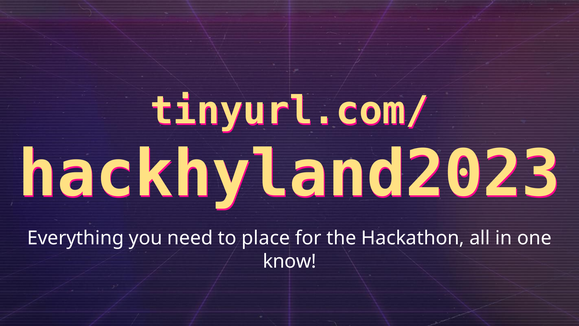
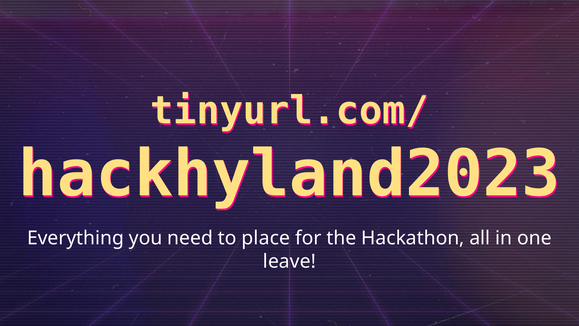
know: know -> leave (289, 261)
